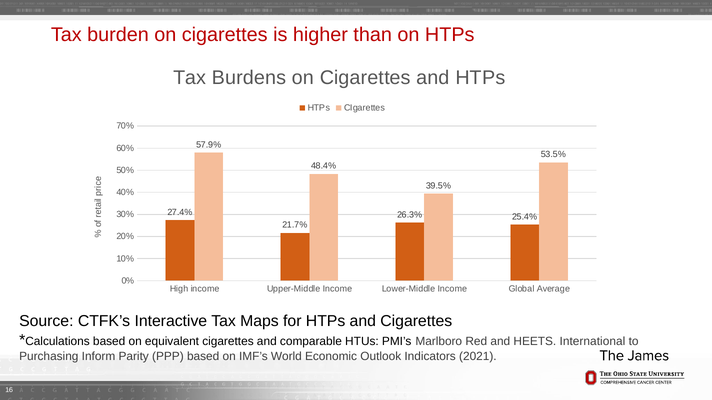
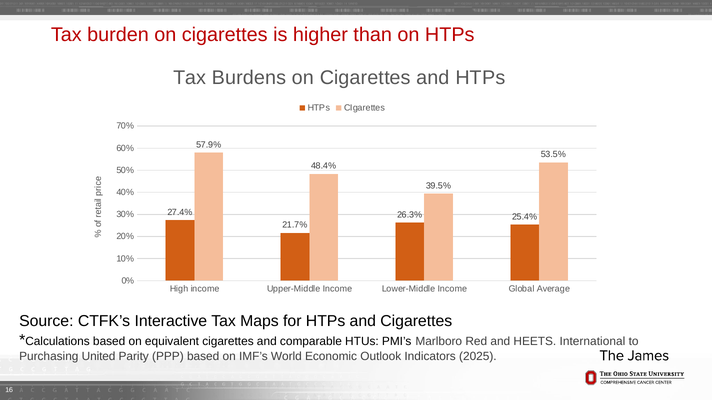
Inform: Inform -> United (99, 357)
2021: 2021 -> 2025 (478, 357)
